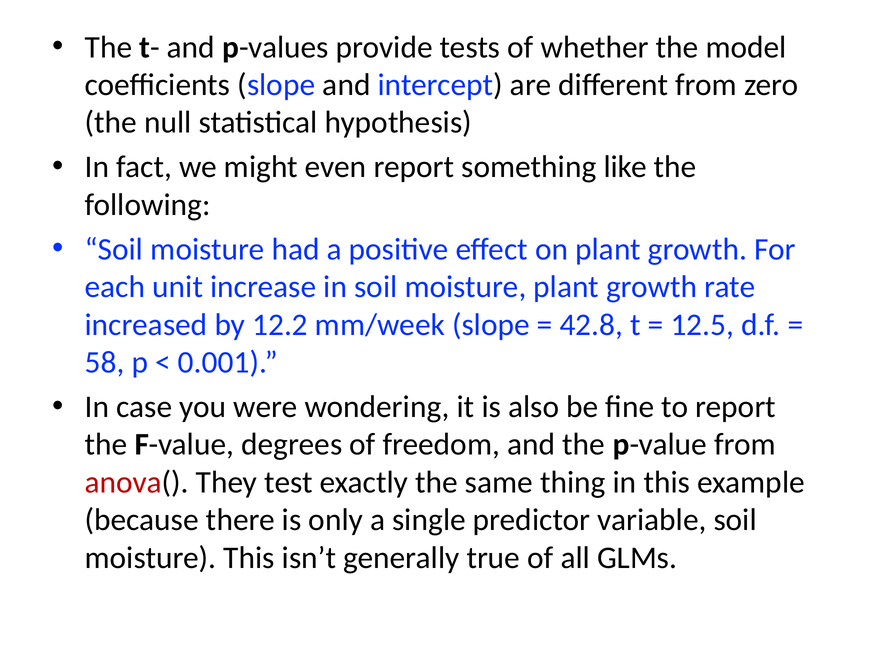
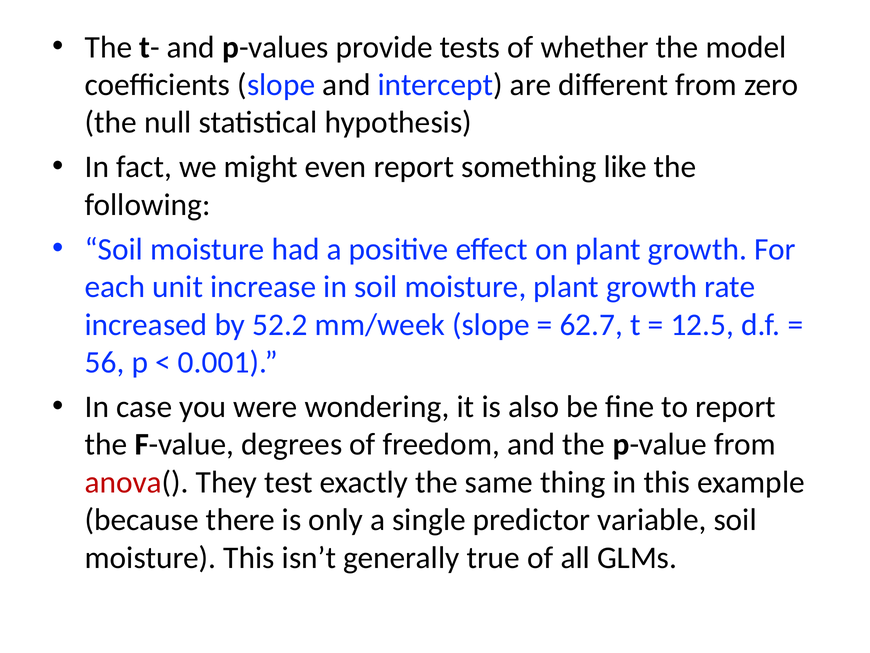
12.2: 12.2 -> 52.2 (280, 324)
42.8: 42.8 -> 62.7 (591, 324)
58: 58 -> 56 (105, 362)
